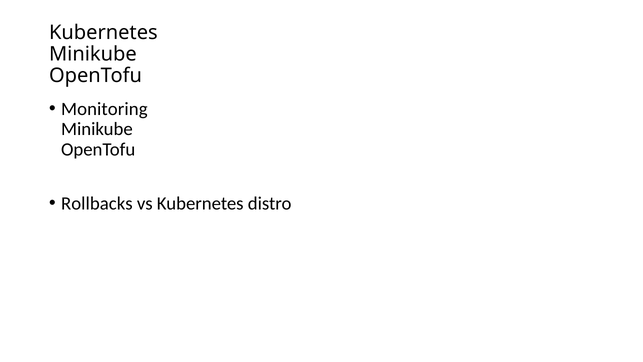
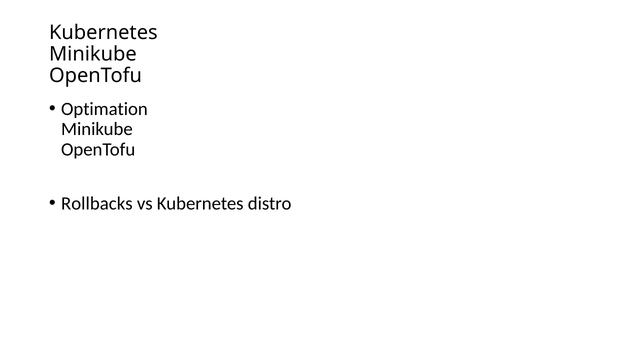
Monitoring: Monitoring -> Optimation (104, 109)
